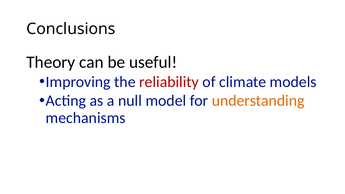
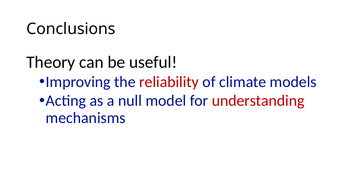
understanding colour: orange -> red (258, 101)
